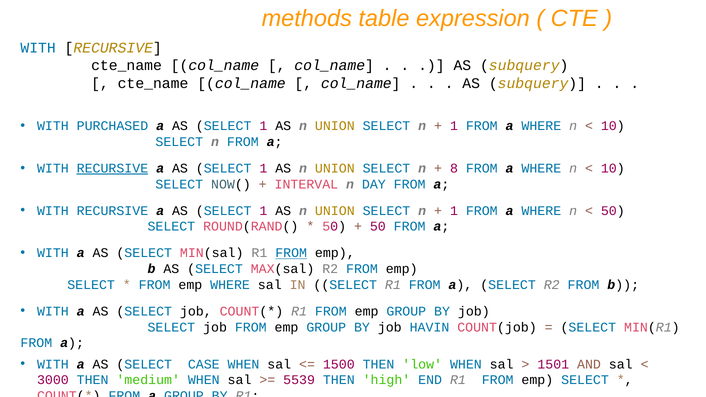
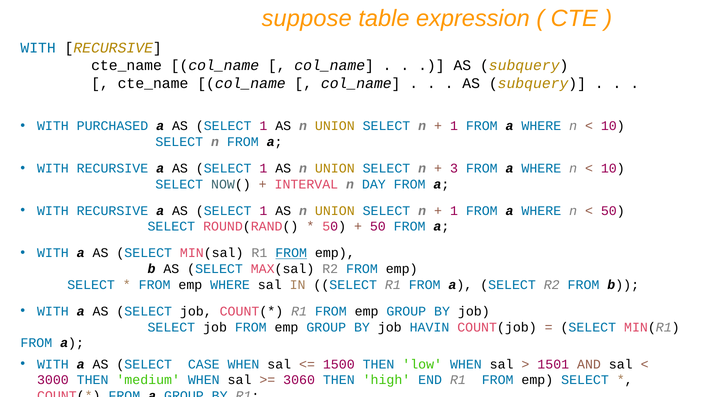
methods: methods -> suppose (307, 18)
RECURSIVE underline: present -> none (112, 168)
8: 8 -> 3 (454, 168)
5539: 5539 -> 3060 (299, 380)
